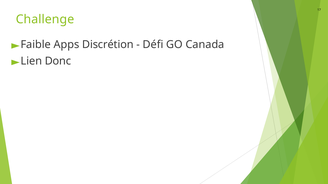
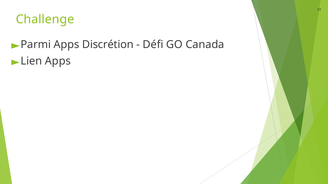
Faible: Faible -> Parmi (36, 45)
Lien Donc: Donc -> Apps (58, 61)
